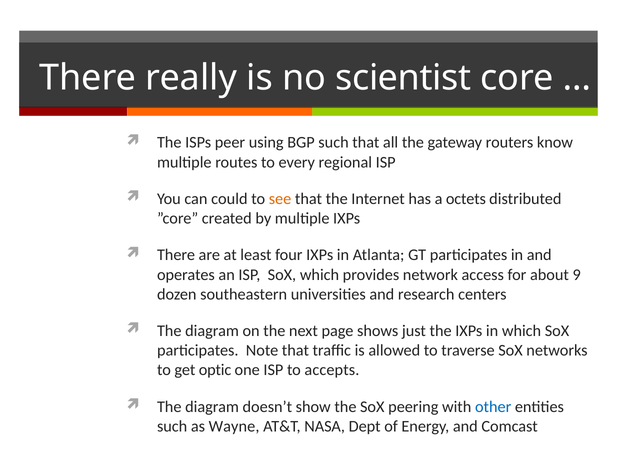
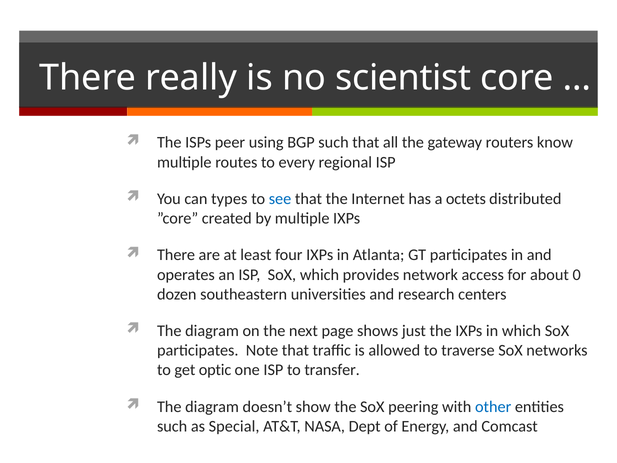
could: could -> types (229, 199)
see colour: orange -> blue (280, 199)
9: 9 -> 0 (577, 274)
accepts: accepts -> transfer (332, 370)
Wayne: Wayne -> Special (234, 426)
